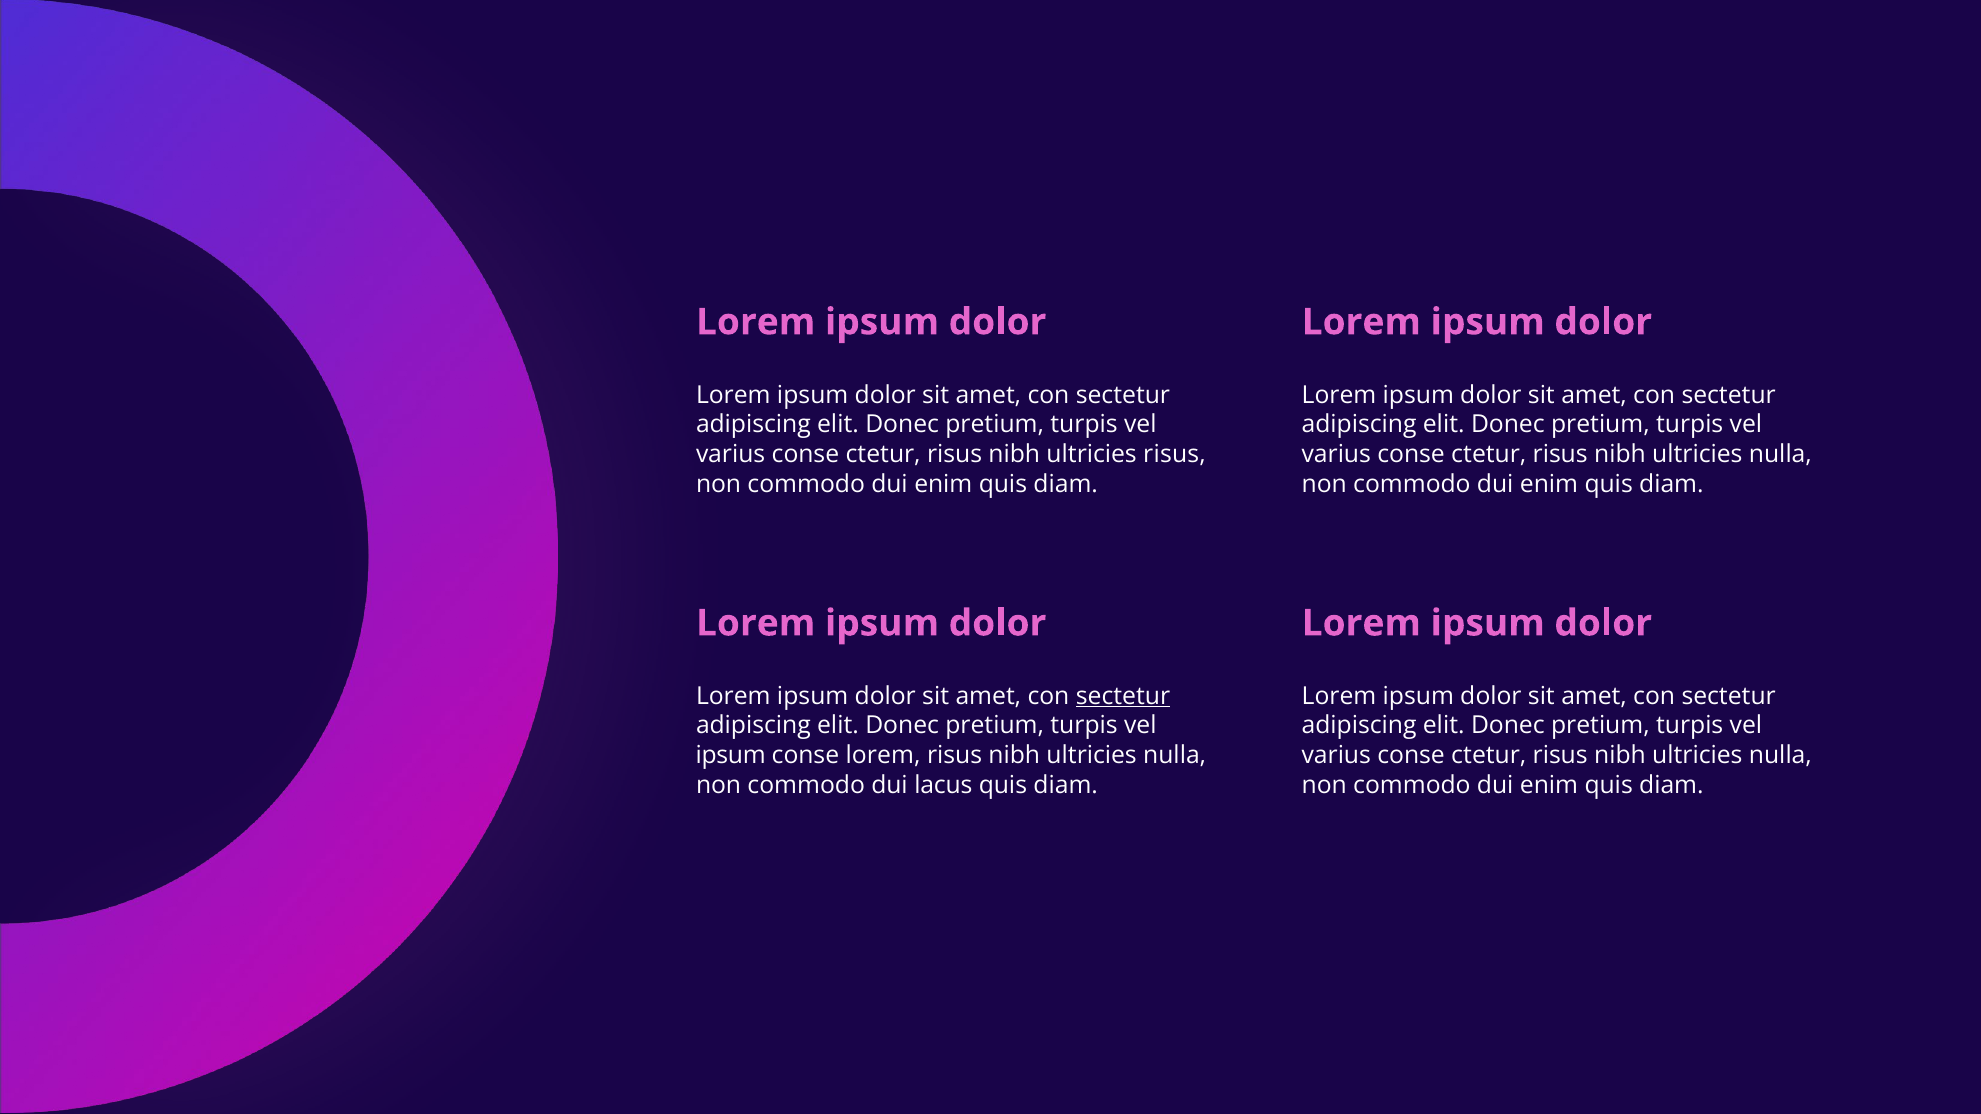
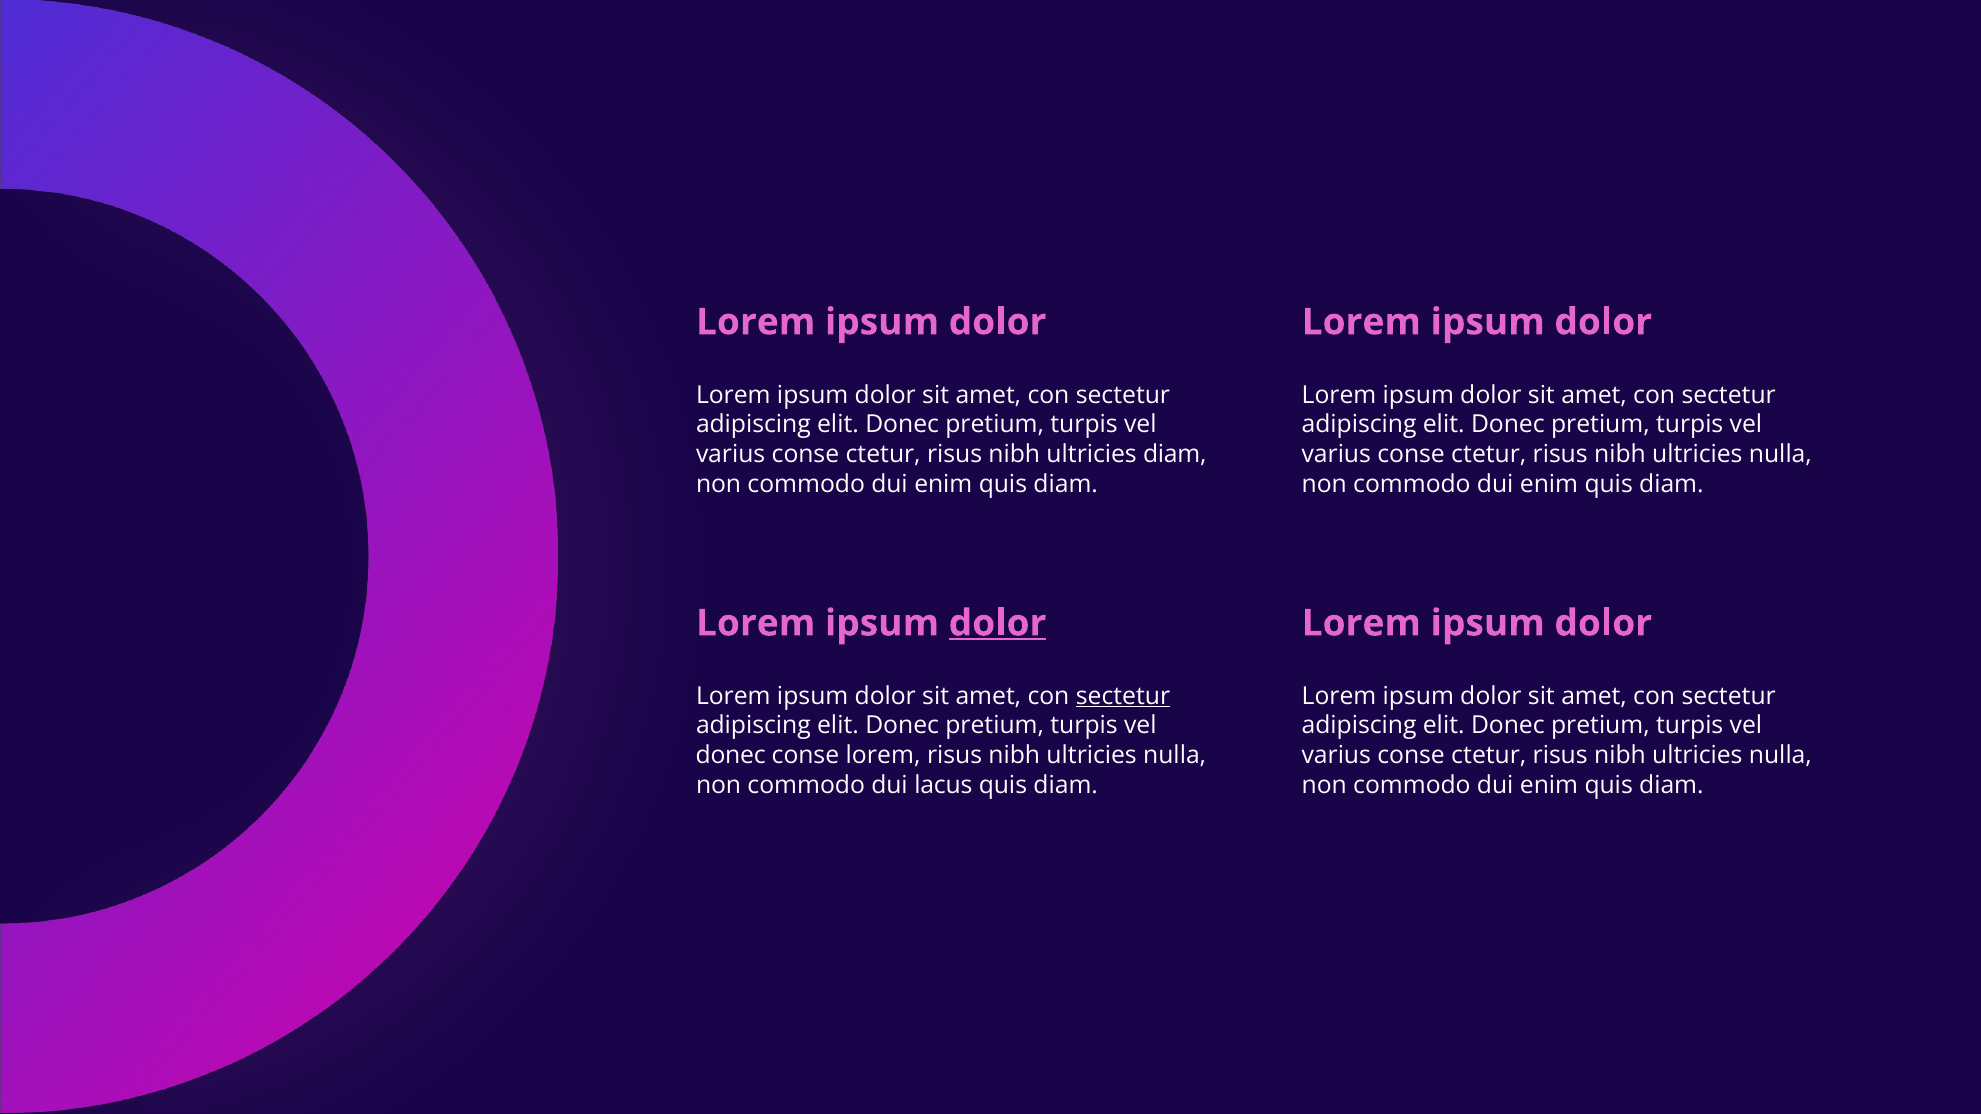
ultricies risus: risus -> diam (1175, 454)
dolor underline: none -> present (998, 623)
ipsum: ipsum -> donec (731, 756)
